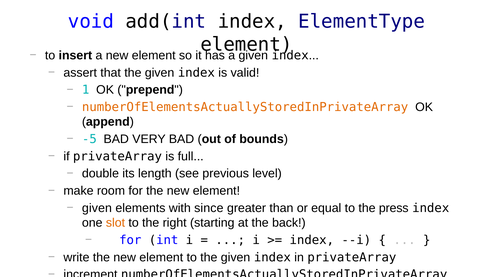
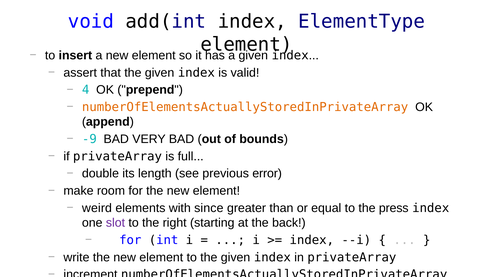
1: 1 -> 4 (86, 90)
-5: -5 -> -9 (89, 139)
level: level -> error (267, 174)
given: given -> weird (97, 208)
slot colour: orange -> purple (115, 223)
